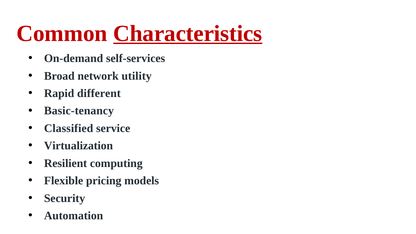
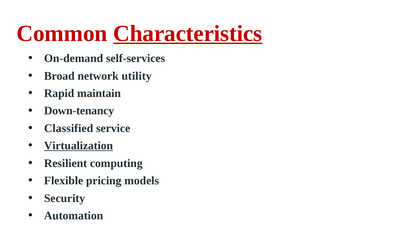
different: different -> maintain (99, 93)
Basic-tenancy: Basic-tenancy -> Down-tenancy (79, 111)
Virtualization underline: none -> present (78, 146)
